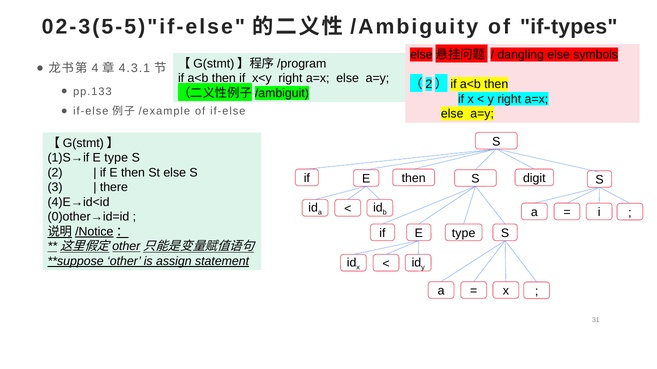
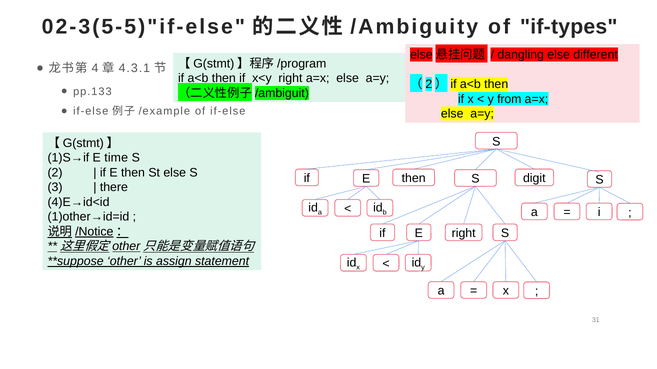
symbols: symbols -> different (596, 55)
y right: right -> from (509, 99)
1)S→if E type: type -> time (116, 158)
0)other→id=id: 0)other→id=id -> 1)other→id=id (88, 217)
if E type: type -> right (464, 234)
